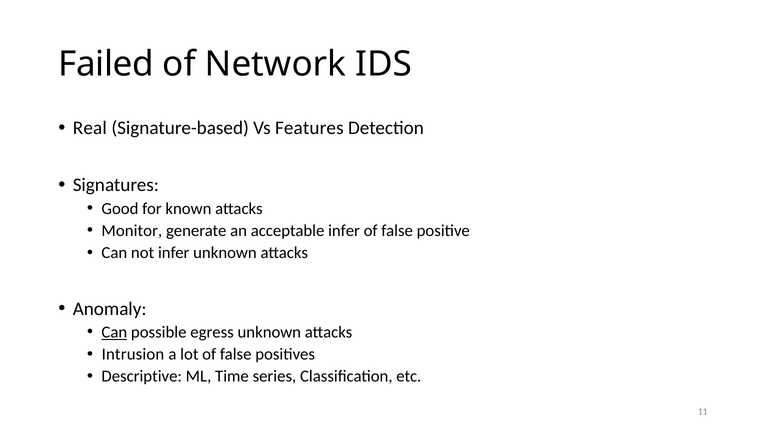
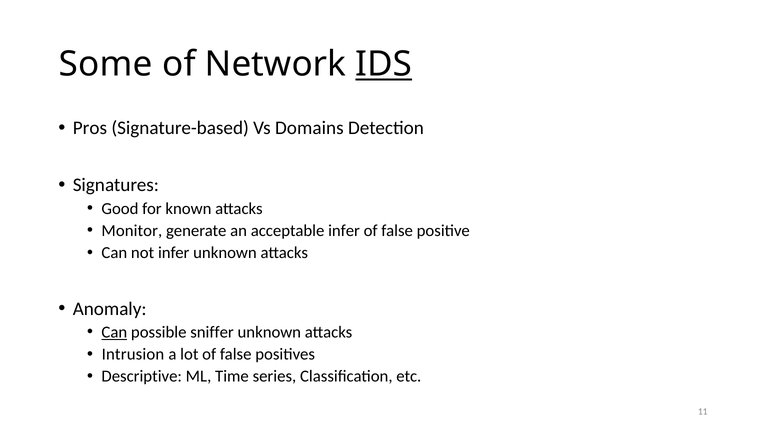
Failed: Failed -> Some (106, 64)
IDS underline: none -> present (384, 64)
Real: Real -> Pros (90, 128)
Features: Features -> Domains (309, 128)
egress: egress -> sniffer (212, 332)
